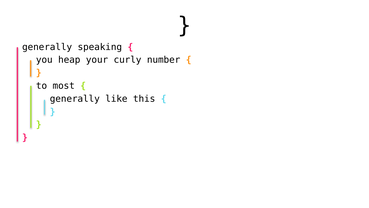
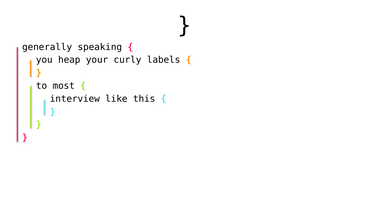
number: number -> labels (164, 60)
generally: generally -> interview (75, 99)
